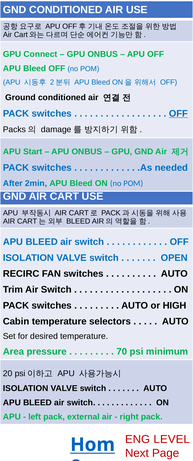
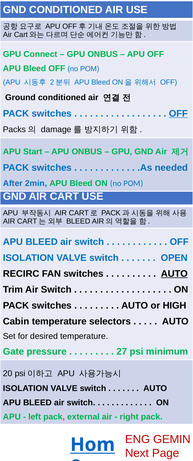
AUTO underline: none -> present (174, 274)
Area: Area -> Gate (13, 352)
70: 70 -> 27 (122, 352)
LEVEL: LEVEL -> GEMIN (172, 440)
